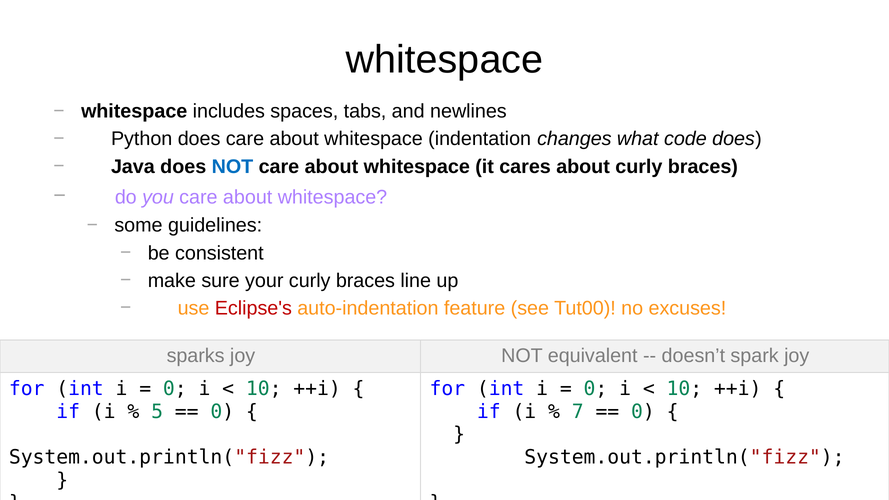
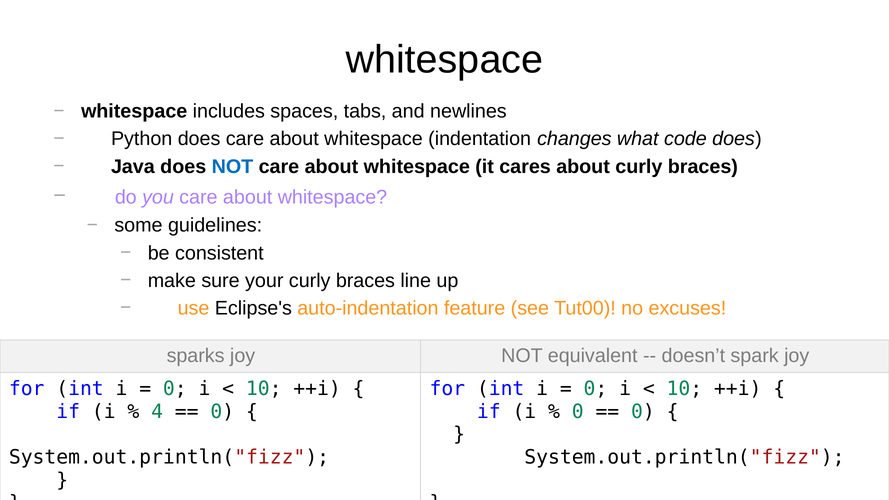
Eclipse's colour: red -> black (253, 308)
5: 5 -> 4 (157, 412)
7: 7 -> 0 (578, 412)
